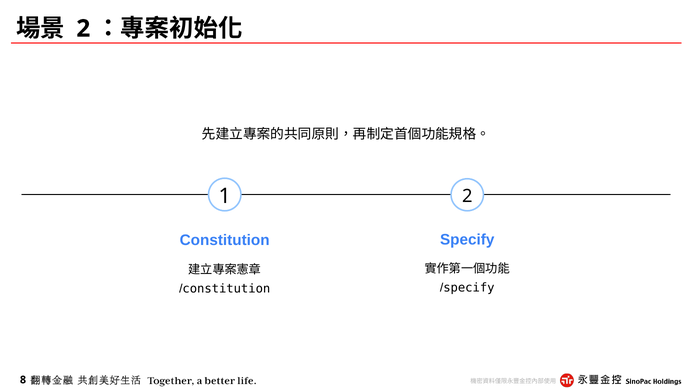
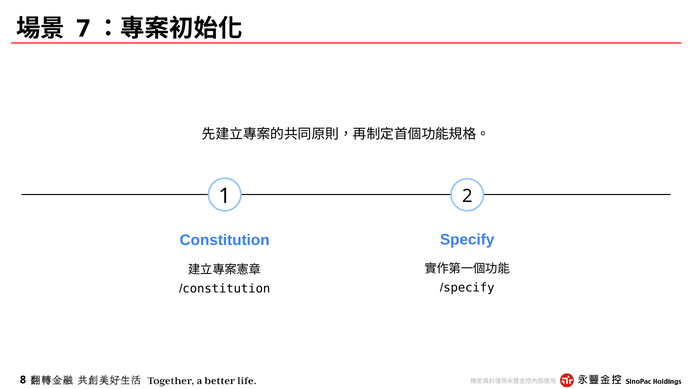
2: 2 -> 7 (83, 29)
